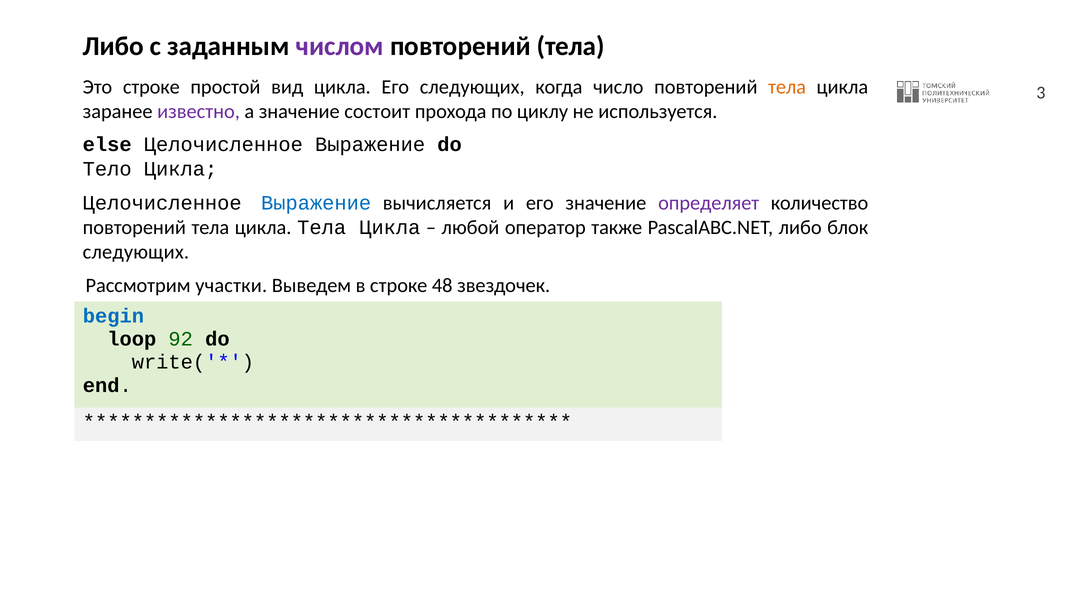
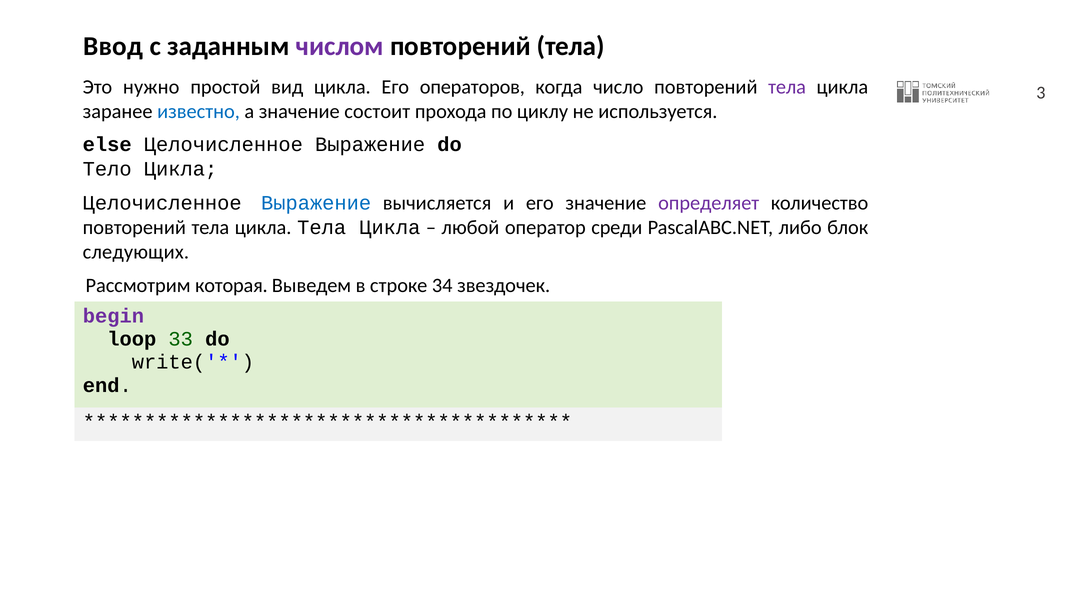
Либо: Либо -> Ввод (113, 46)
Это строке: строке -> нужно (151, 87)
Его следующих: следующих -> операторов (472, 87)
тела colour: orange -> purple (787, 87)
известно colour: purple -> blue (199, 111)
также: также -> среди (617, 227)
участки: участки -> которая (231, 285)
48: 48 -> 34 (442, 285)
begin colour: blue -> purple (113, 316)
loop 92: 92 -> 33 (181, 339)
